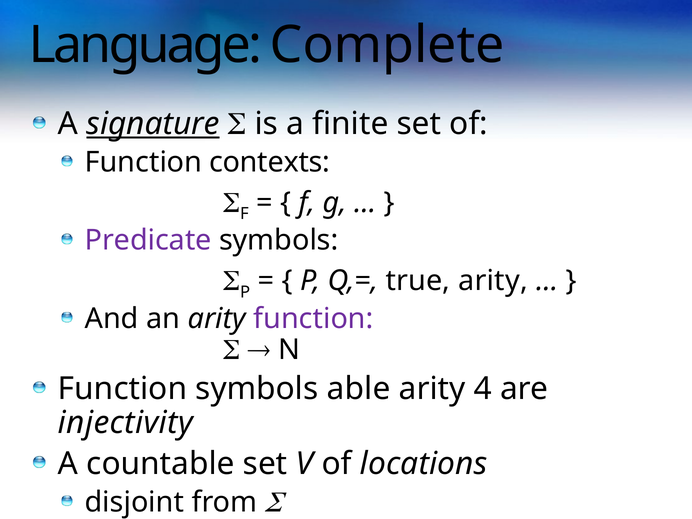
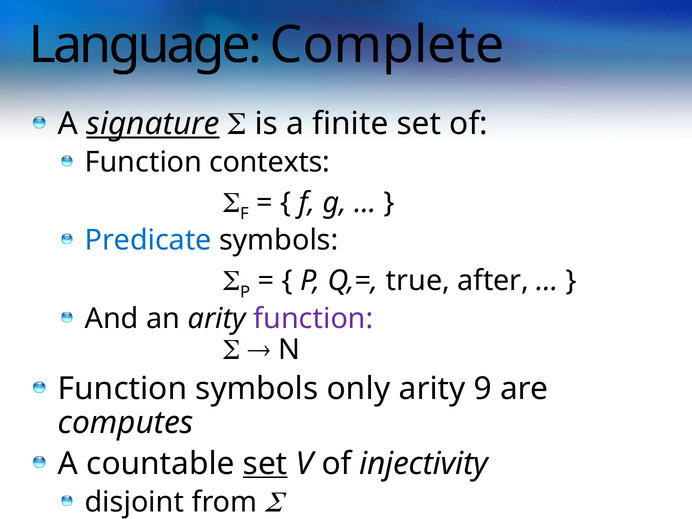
Predicate colour: purple -> blue (148, 240)
true arity: arity -> after (493, 281)
able: able -> only (358, 389)
4: 4 -> 9 (483, 389)
injectivity: injectivity -> computes (126, 423)
set underline: none -> present (265, 464)
locations: locations -> injectivity (424, 464)
